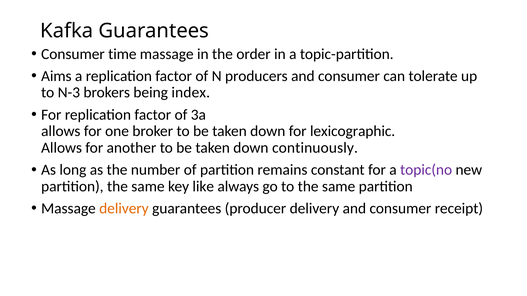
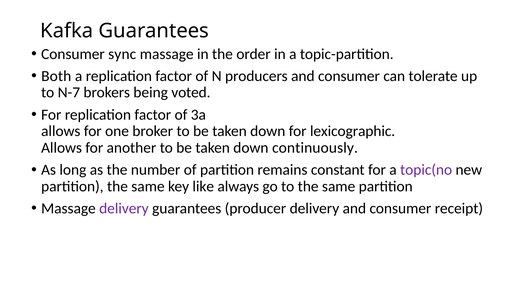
time: time -> sync (122, 54)
Aims: Aims -> Both (56, 76)
N-3: N-3 -> N-7 (69, 93)
index: index -> voted (191, 93)
delivery colour: orange -> purple (124, 209)
